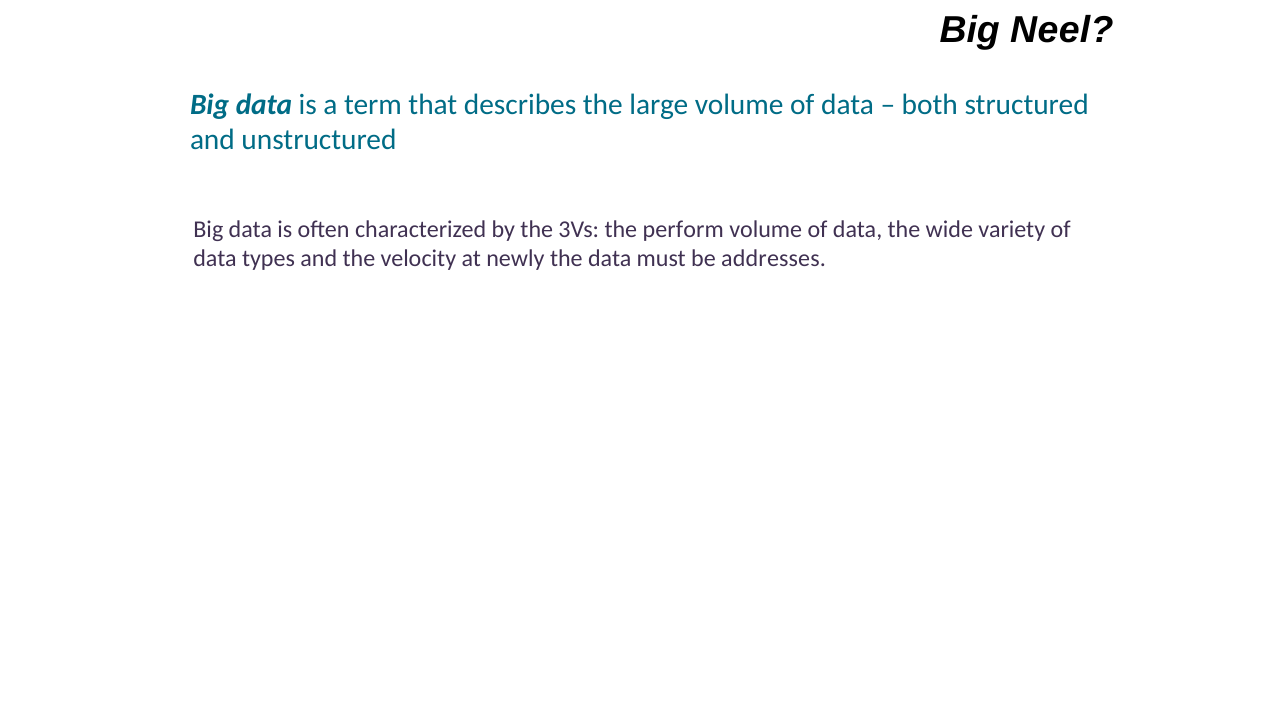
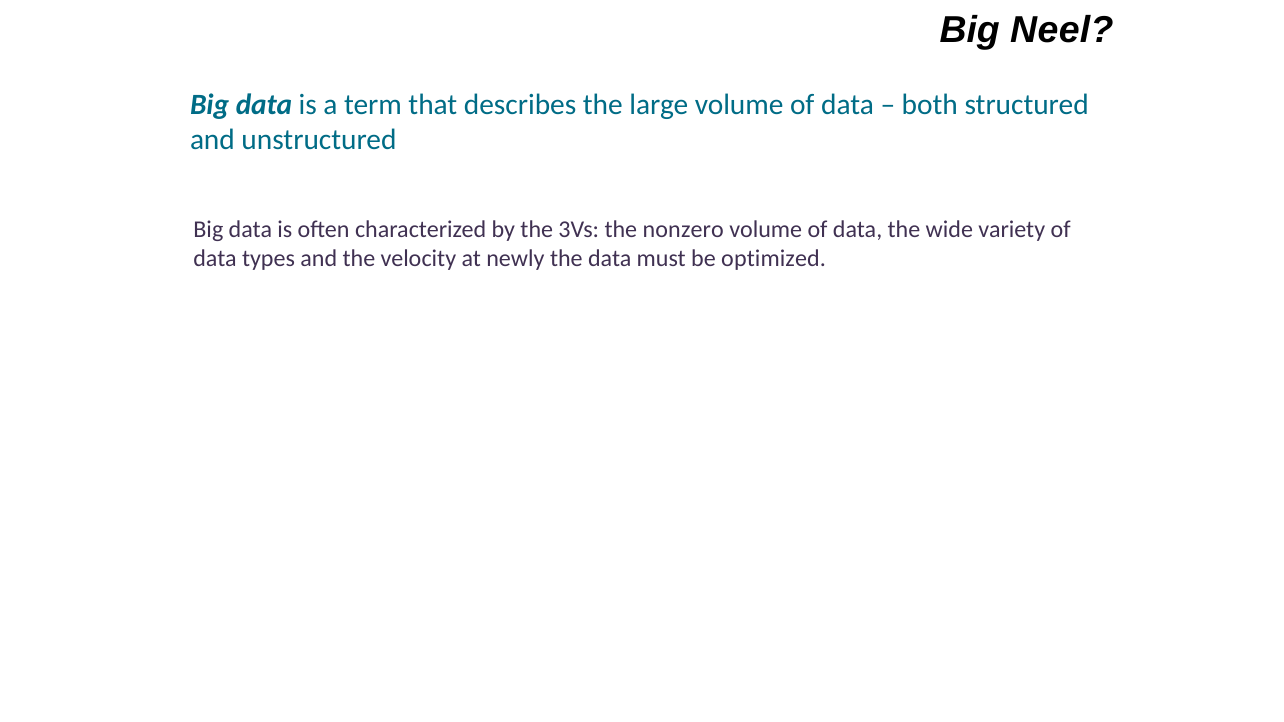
perform: perform -> nonzero (683, 230)
addresses: addresses -> optimized (774, 258)
